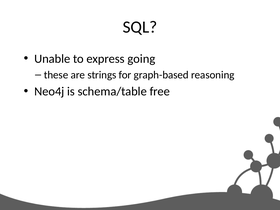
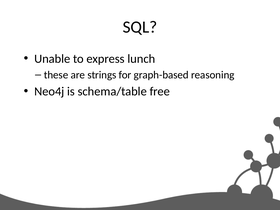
going: going -> lunch (141, 59)
